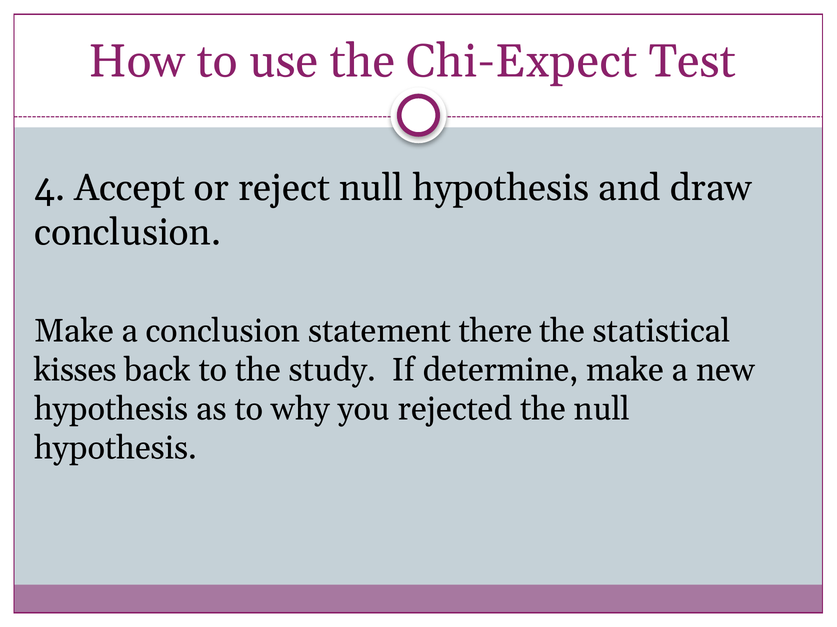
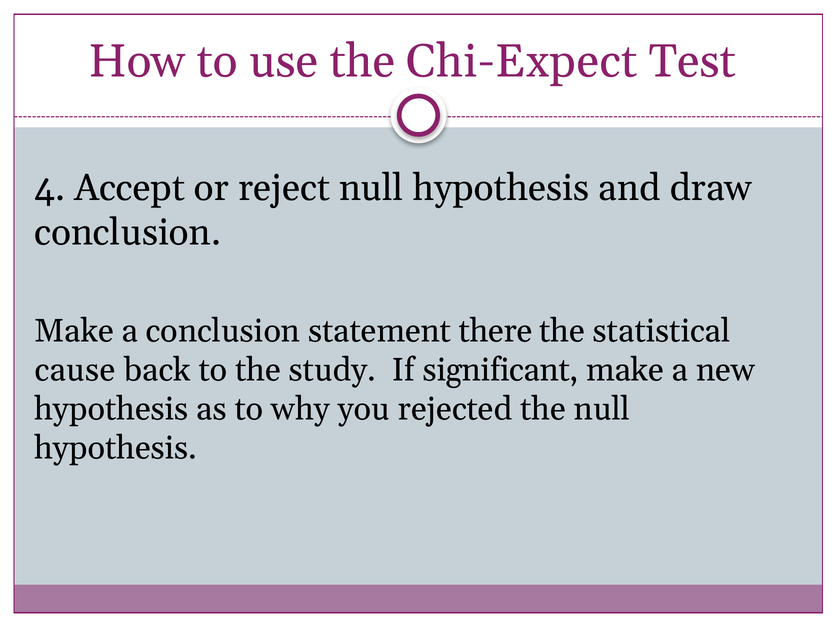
kisses: kisses -> cause (75, 371)
determine: determine -> significant (501, 371)
